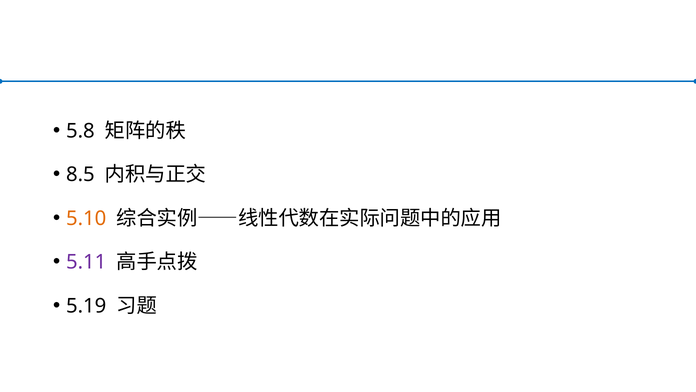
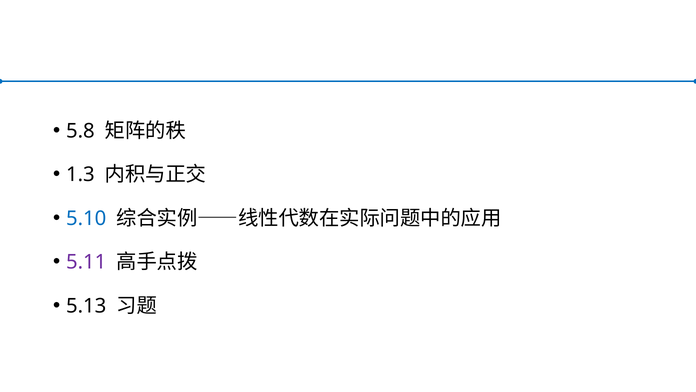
8.5: 8.5 -> 1.3 (80, 174)
5.10 colour: orange -> blue (86, 218)
5.19: 5.19 -> 5.13 (86, 306)
